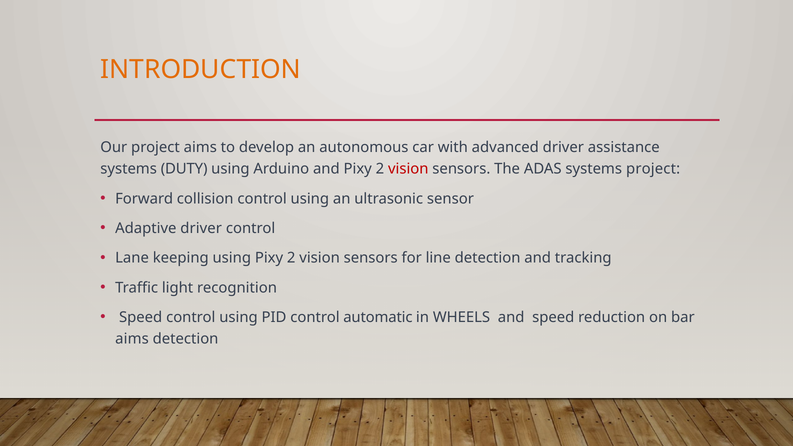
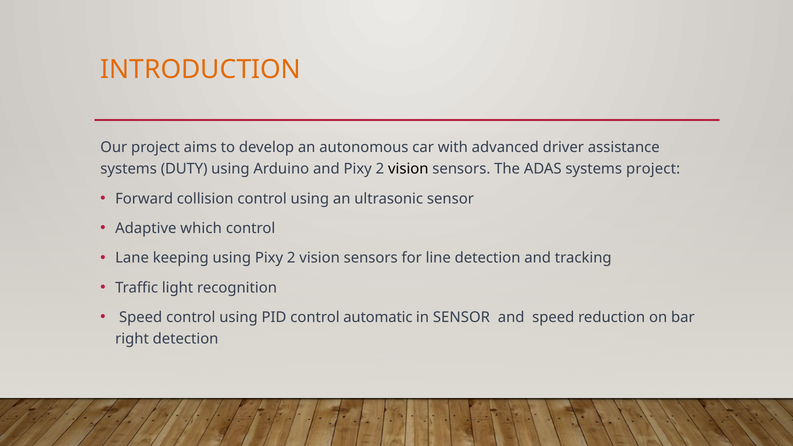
vision colour: red -> black (408, 169)
Adaptive driver: driver -> which (201, 228)
in WHEELS: WHEELS -> SENSOR (461, 317)
aims: aims -> right (132, 339)
